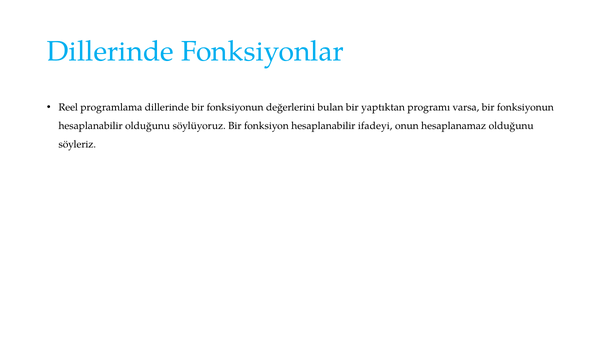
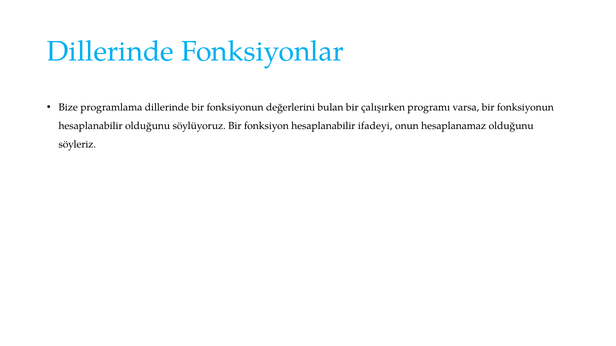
Reel: Reel -> Bize (68, 108)
yaptıktan: yaptıktan -> çalışırken (383, 108)
